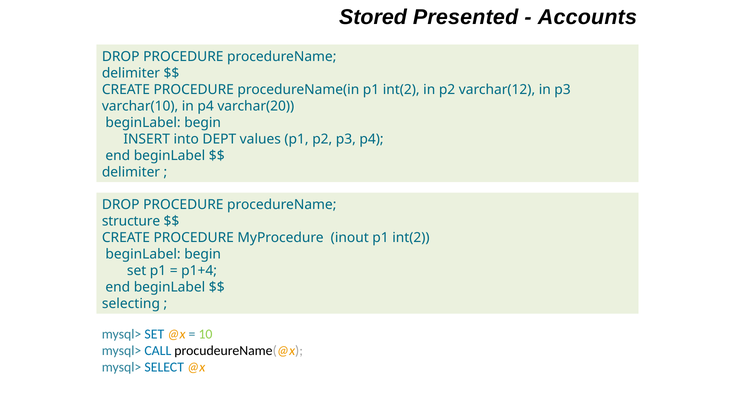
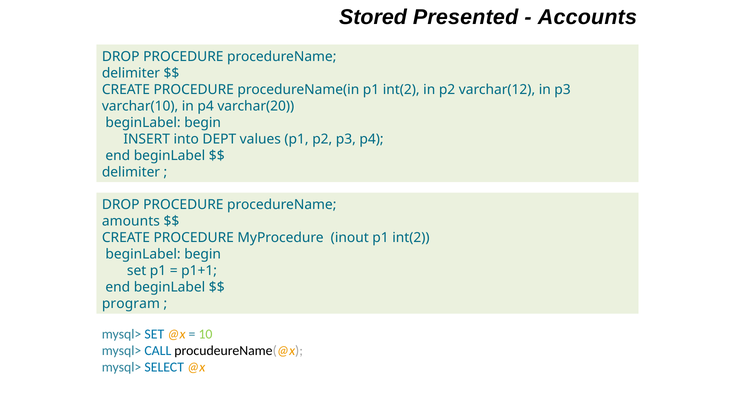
structure: structure -> amounts (131, 221)
p1+4: p1+4 -> p1+1 (199, 271)
selecting: selecting -> program (131, 304)
